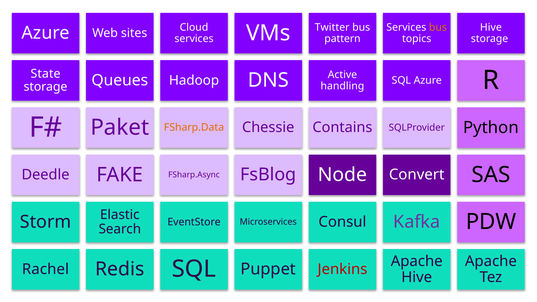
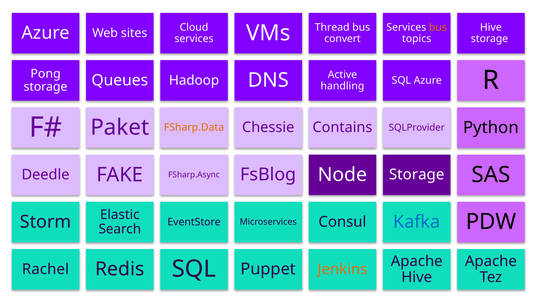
Twitter: Twitter -> Thread (332, 27)
pattern: pattern -> convert (343, 39)
State: State -> Pong (46, 74)
Node Convert: Convert -> Storage (417, 175)
Kafka colour: purple -> blue (417, 222)
Jenkins colour: red -> orange (342, 269)
